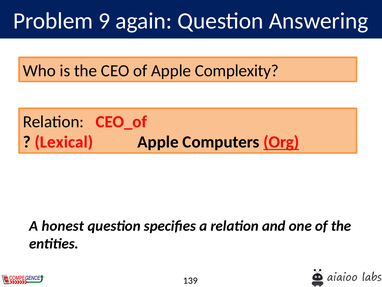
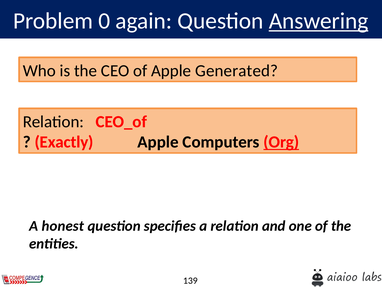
9: 9 -> 0 (104, 21)
Answering underline: none -> present (319, 21)
Complexity: Complexity -> Generated (237, 71)
Lexical: Lexical -> Exactly (64, 142)
